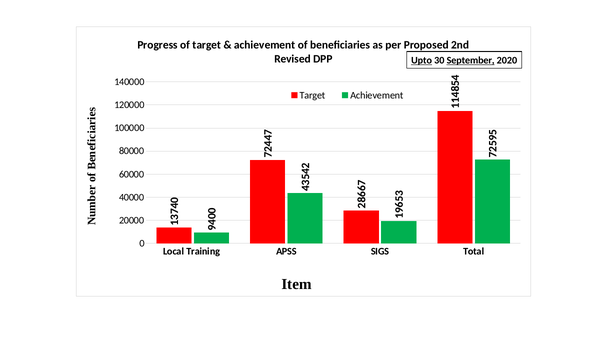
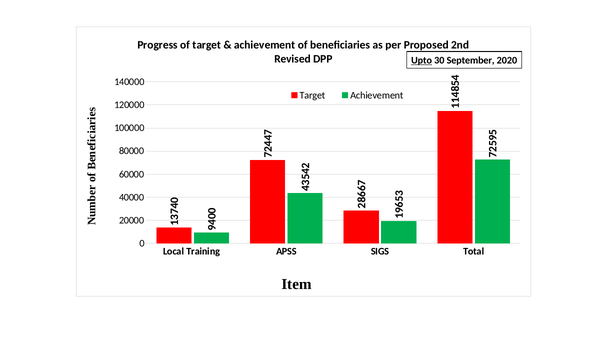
September underline: present -> none (471, 60)
